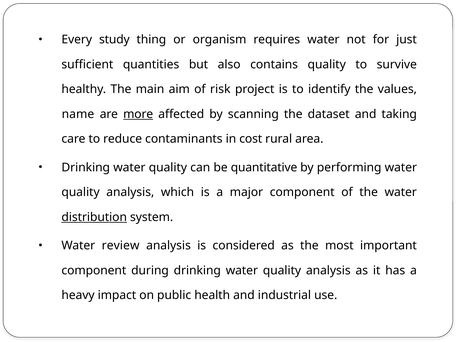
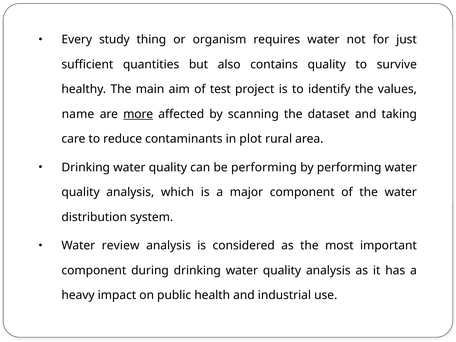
risk: risk -> test (220, 89)
cost: cost -> plot (251, 139)
be quantitative: quantitative -> performing (264, 168)
distribution underline: present -> none (94, 217)
